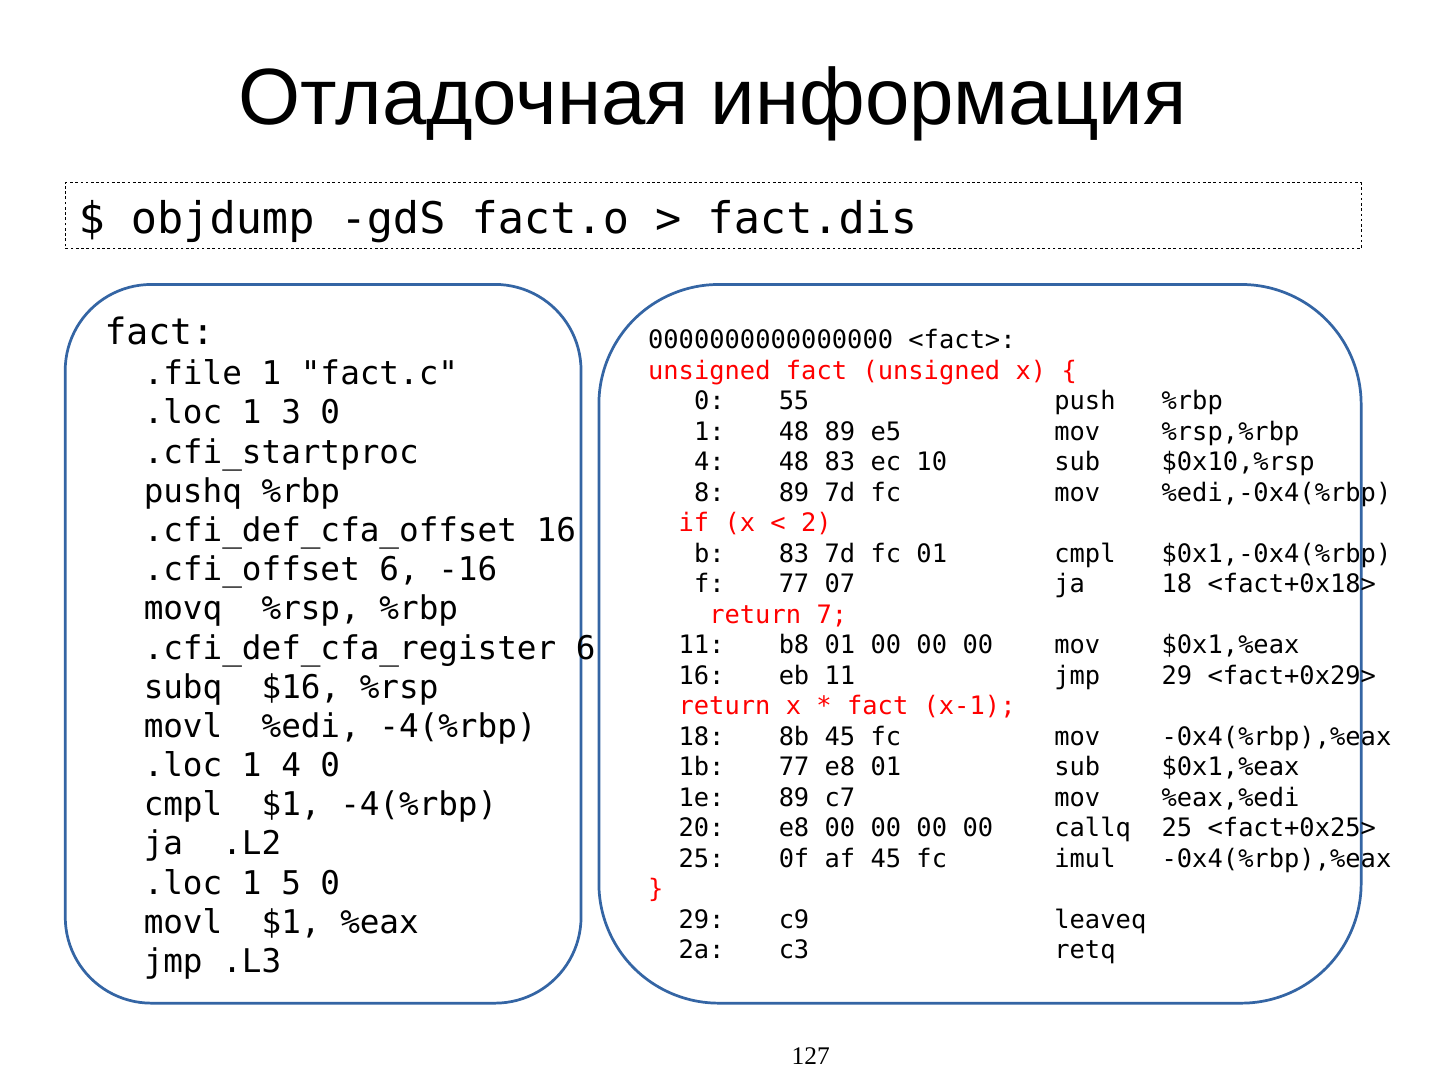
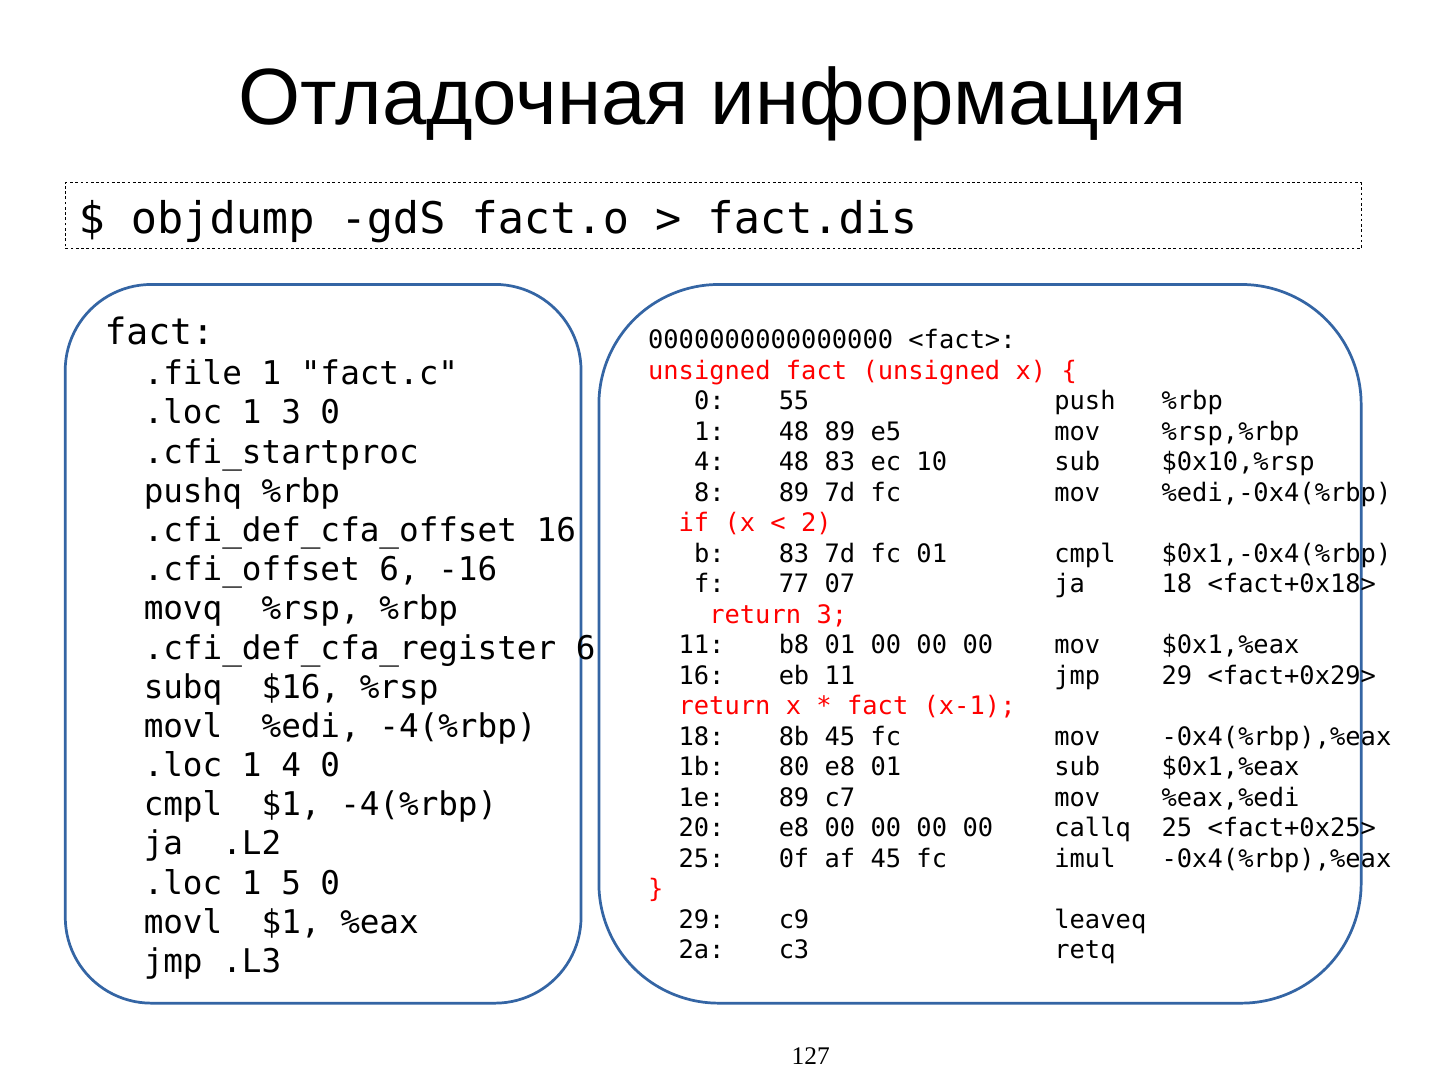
return 7: 7 -> 3 (832, 615)
1b 77: 77 -> 80 (794, 767)
